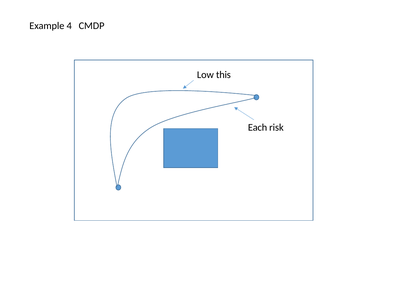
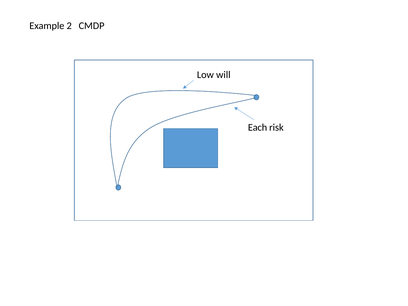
4: 4 -> 2 (69, 26)
this: this -> will (223, 75)
